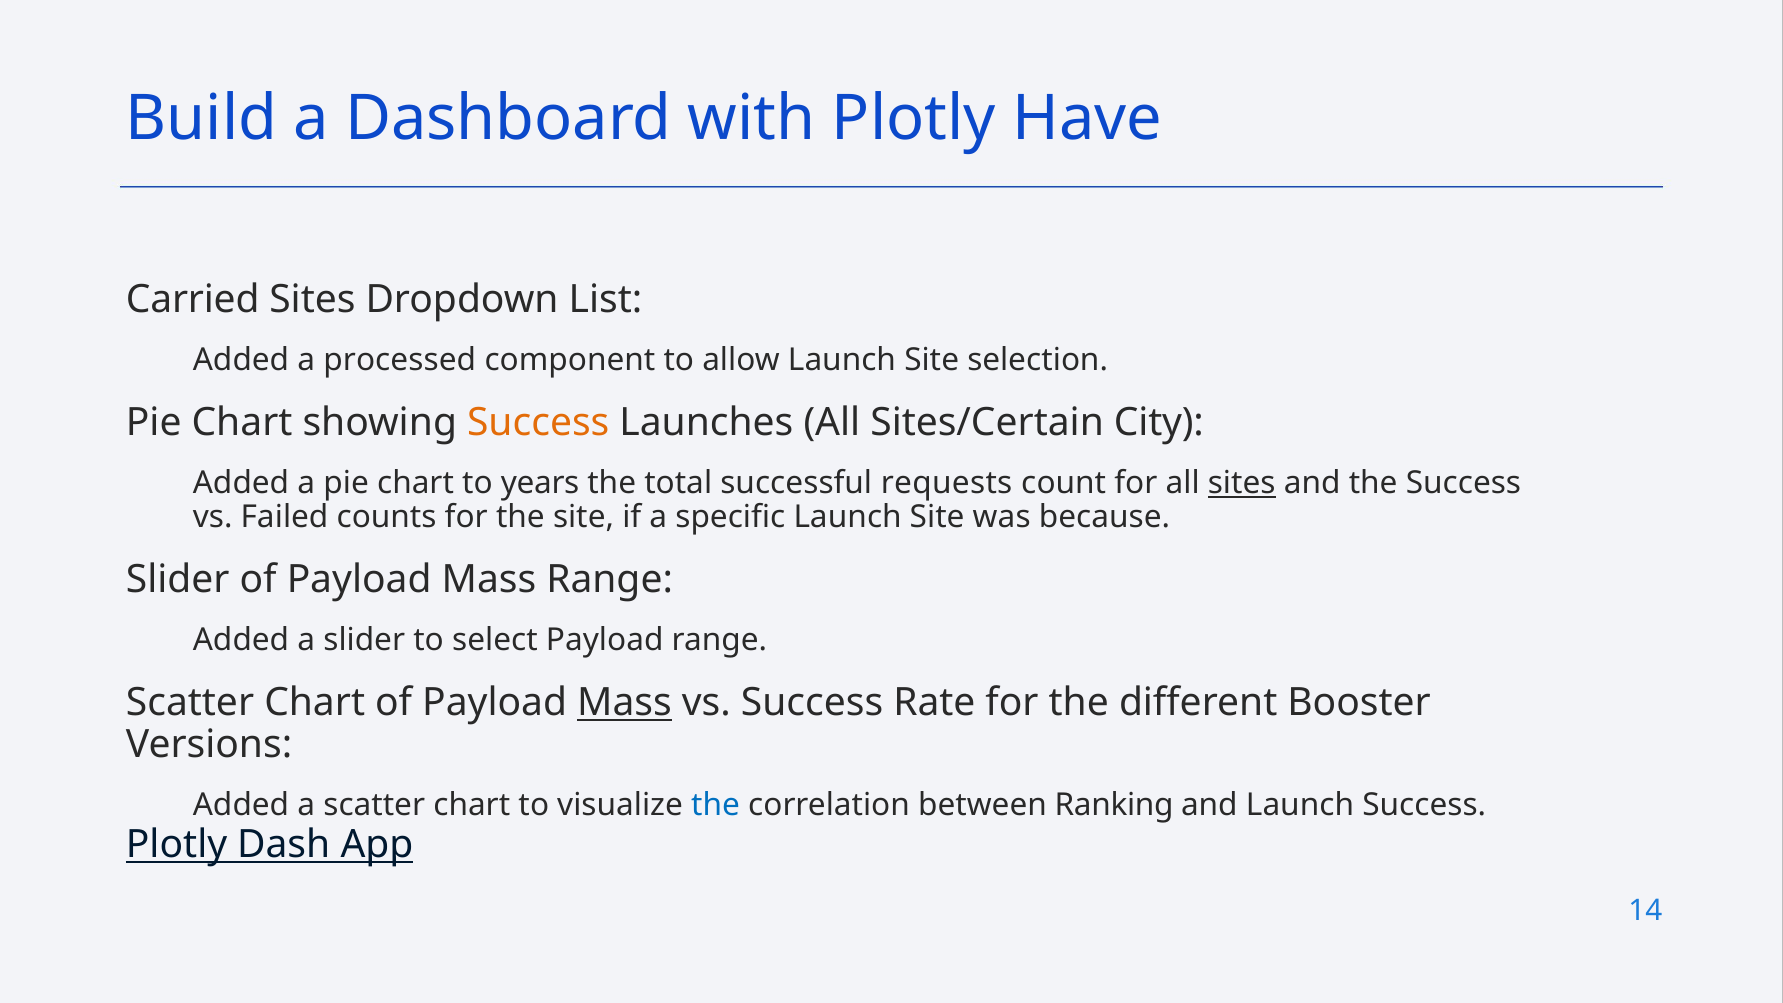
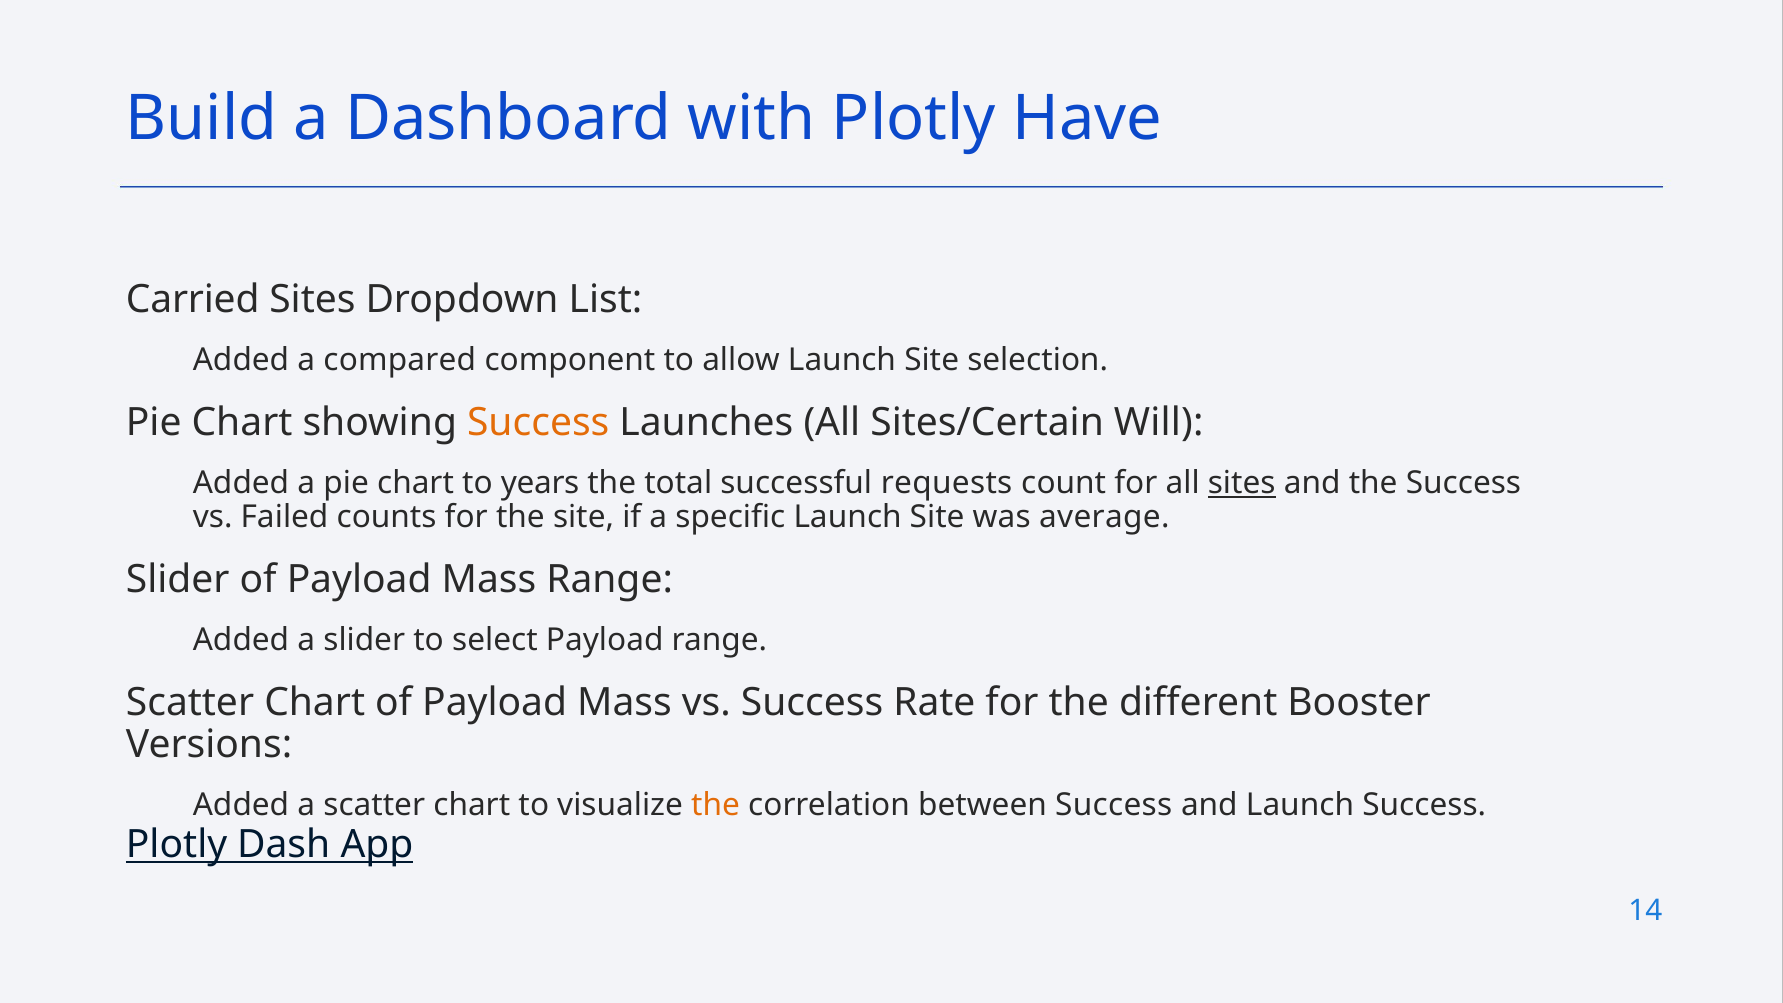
processed: processed -> compared (400, 360)
City: City -> Will (1159, 423)
because: because -> average (1104, 517)
Mass underline: present -> none (624, 703)
the colour: blue -> orange (716, 806)
between Ranking: Ranking -> Success (1114, 806)
